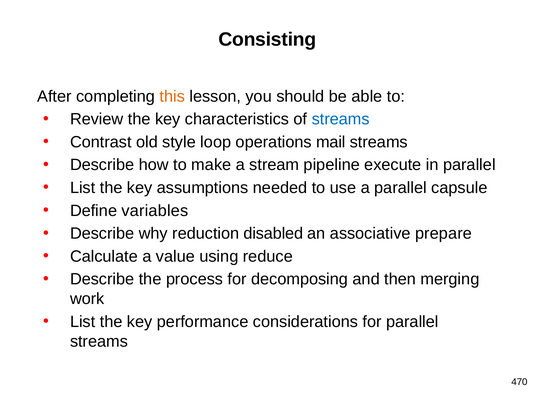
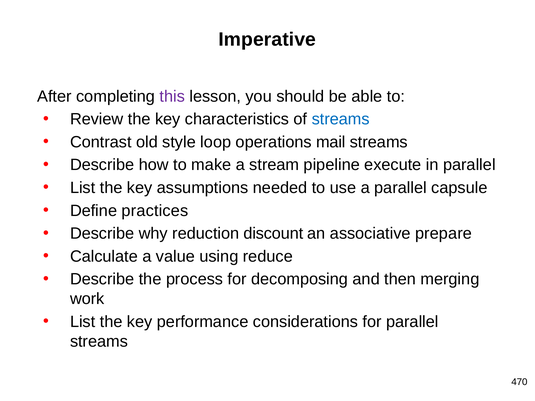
Consisting: Consisting -> Imperative (267, 39)
this colour: orange -> purple (172, 96)
variables: variables -> practices (155, 211)
disabled: disabled -> discount (273, 234)
